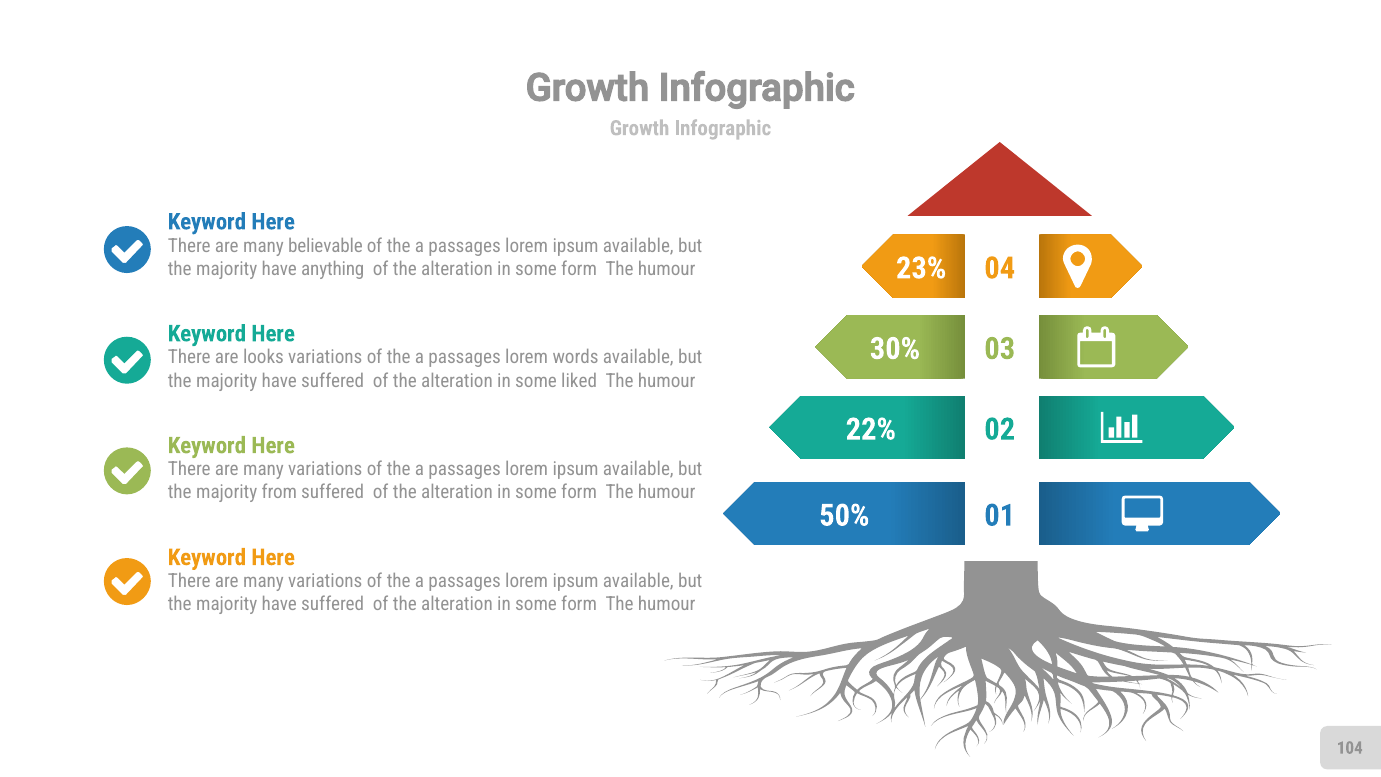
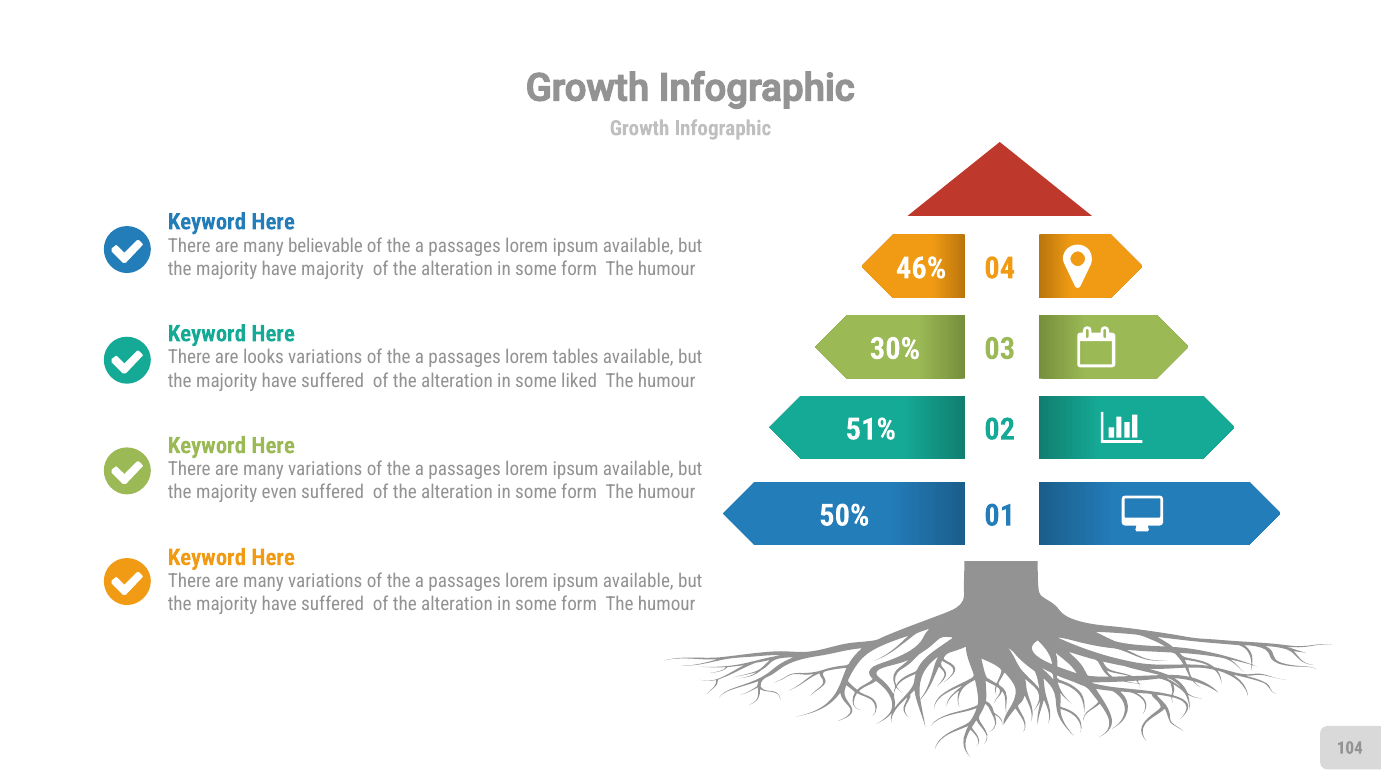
23%: 23% -> 46% (921, 268)
have anything: anything -> majority (333, 269)
words: words -> tables (576, 358)
22%: 22% -> 51% (871, 429)
from: from -> even (279, 492)
